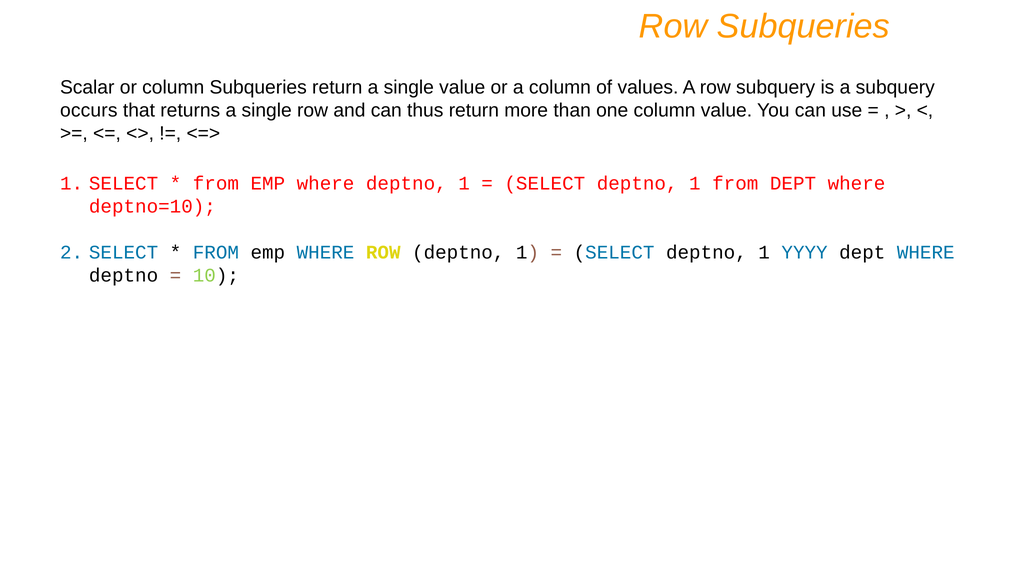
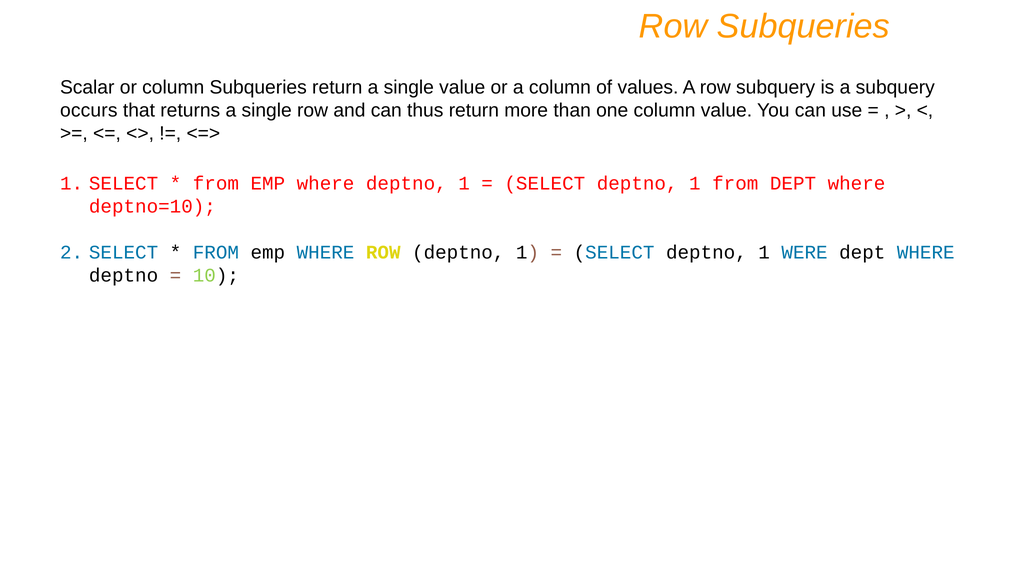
YYYY: YYYY -> WERE (805, 253)
